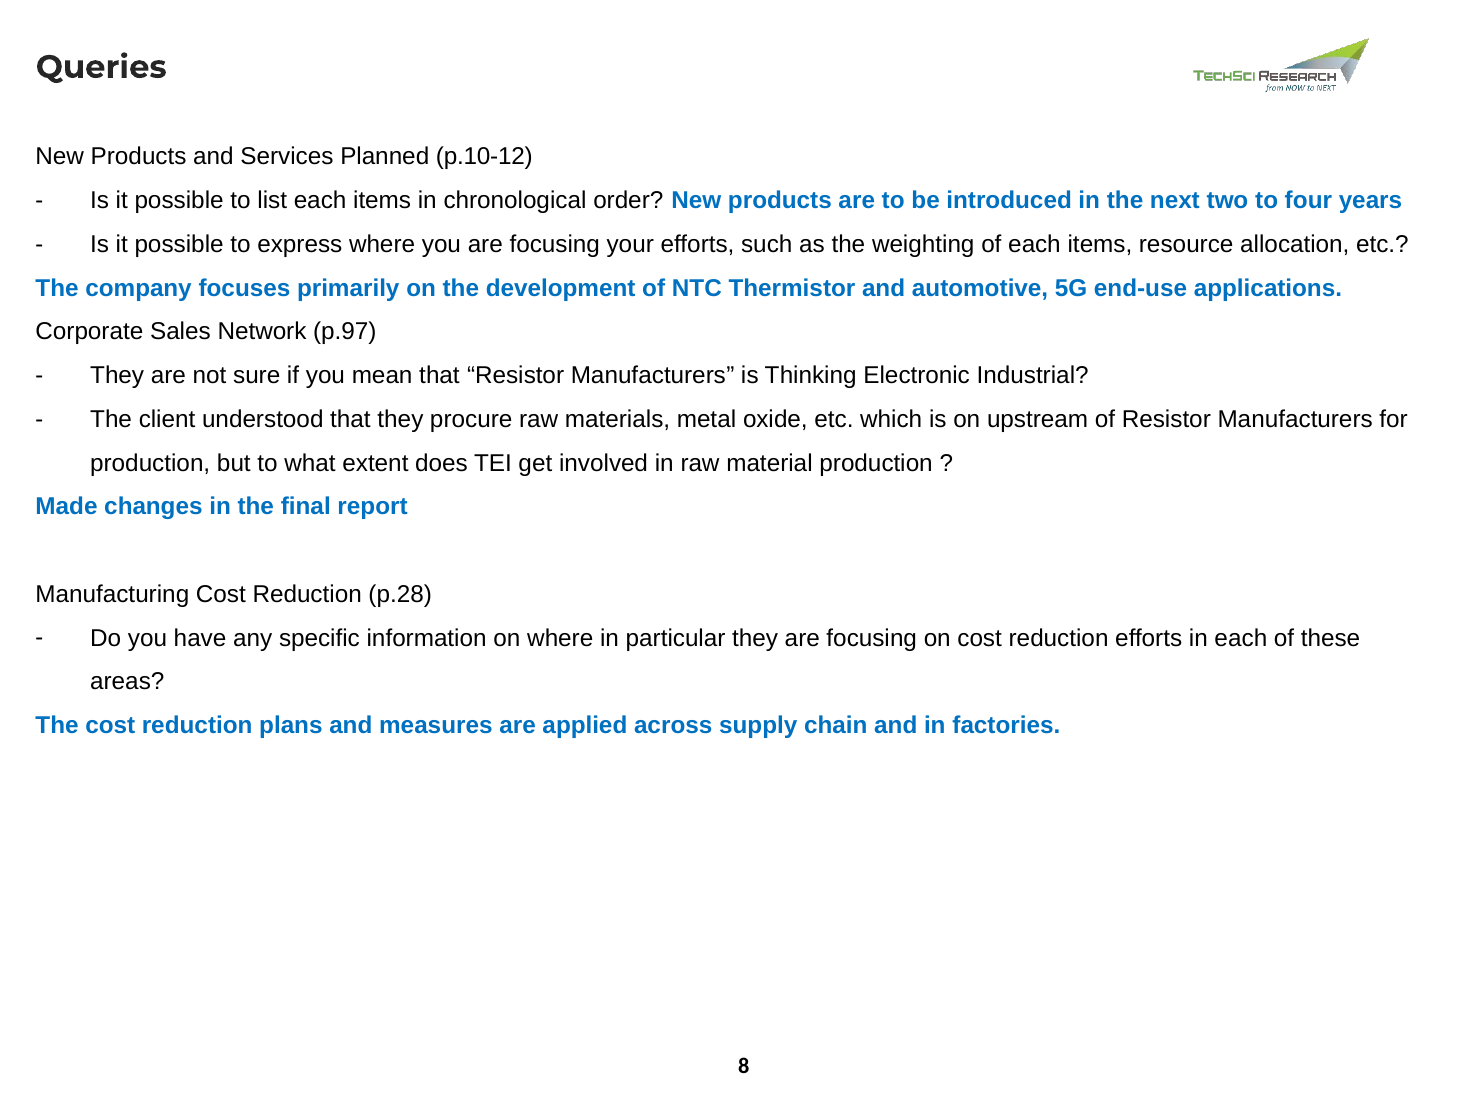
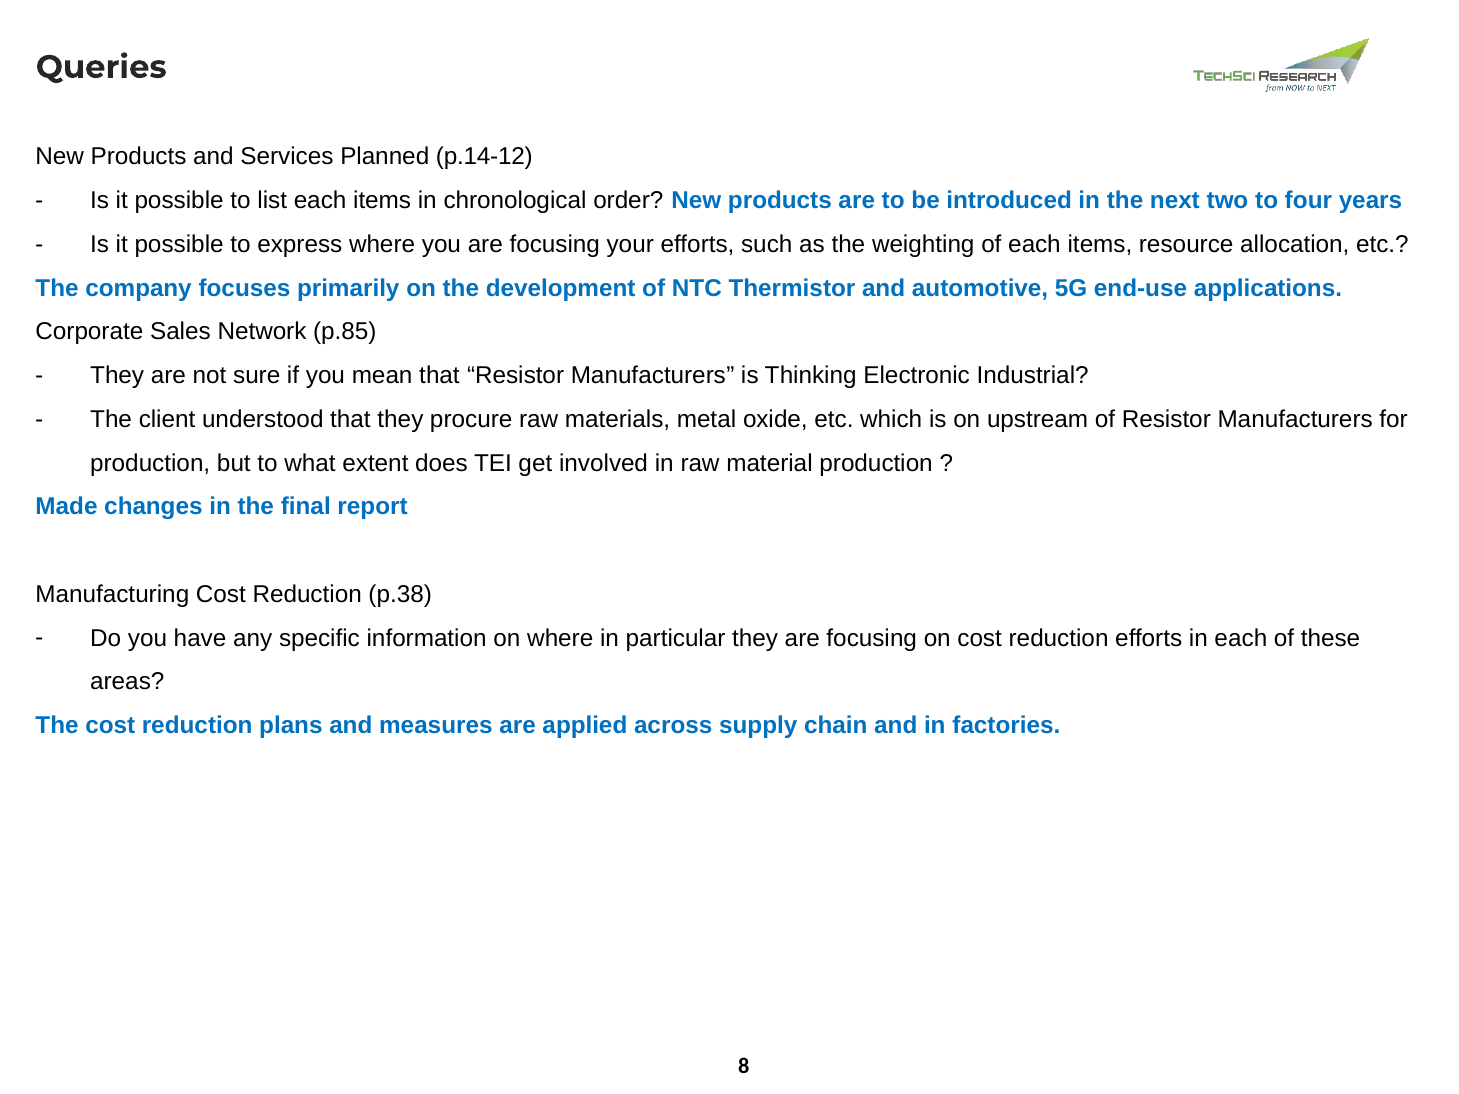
p.10-12: p.10-12 -> p.14-12 (484, 157)
p.97: p.97 -> p.85 (345, 332)
p.28: p.28 -> p.38 (400, 595)
